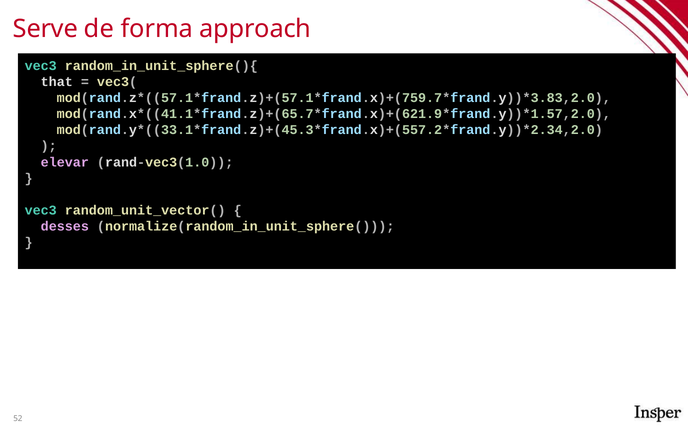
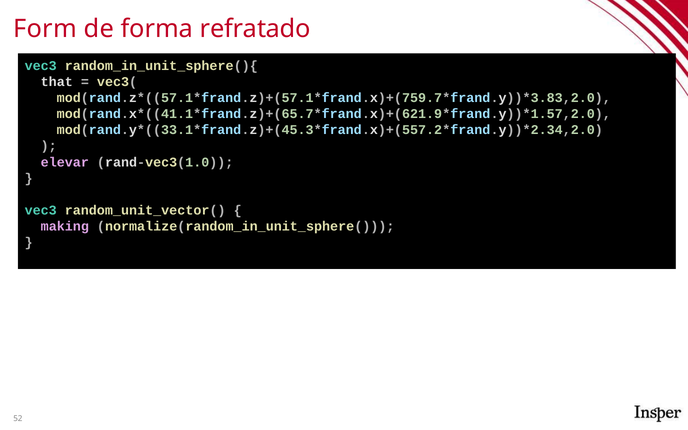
Serve: Serve -> Form (45, 29)
approach: approach -> refratado (255, 29)
desses: desses -> making (65, 226)
